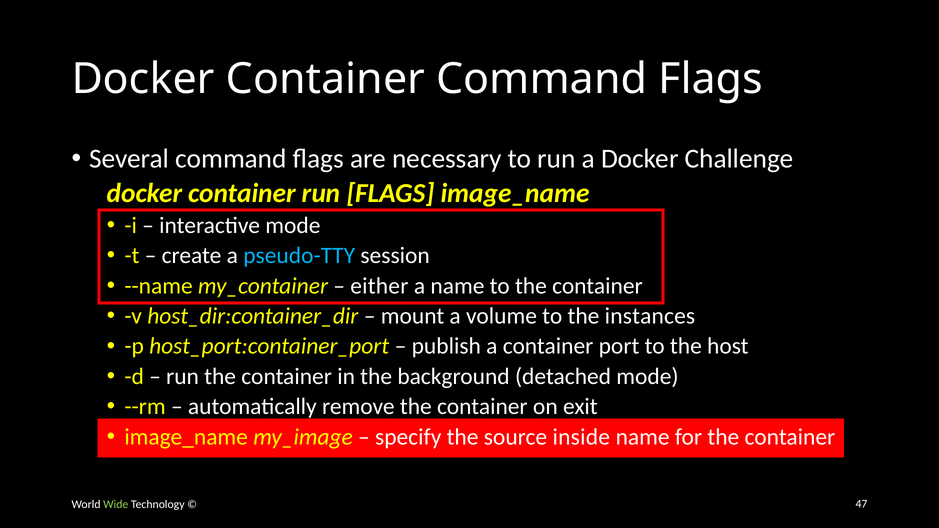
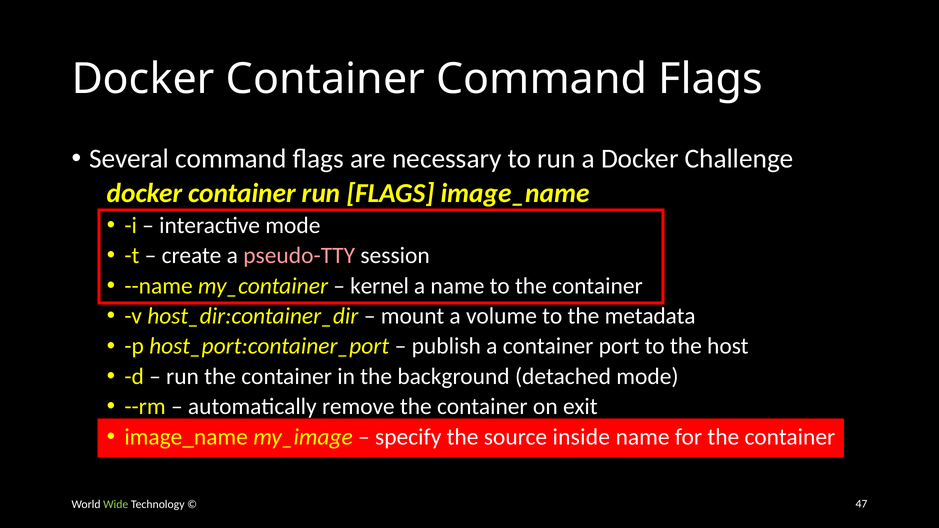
pseudo-TTY colour: light blue -> pink (299, 256)
either: either -> kernel (380, 286)
instances: instances -> metadata (650, 316)
